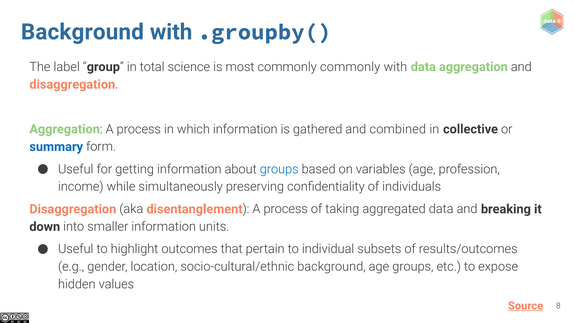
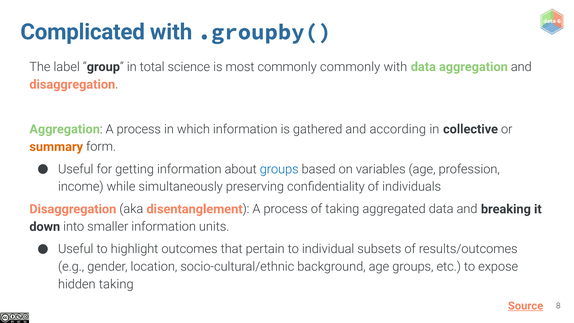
Background: Background -> Complicated (83, 32)
combined: combined -> according (398, 129)
summary colour: blue -> orange (56, 147)
hidden values: values -> taking (116, 284)
